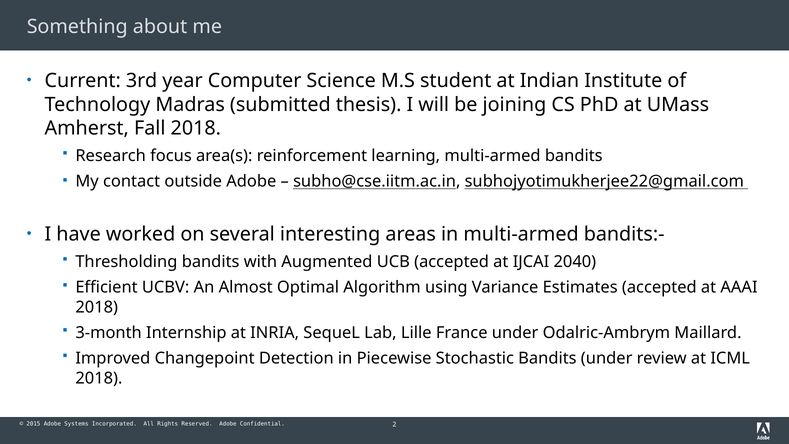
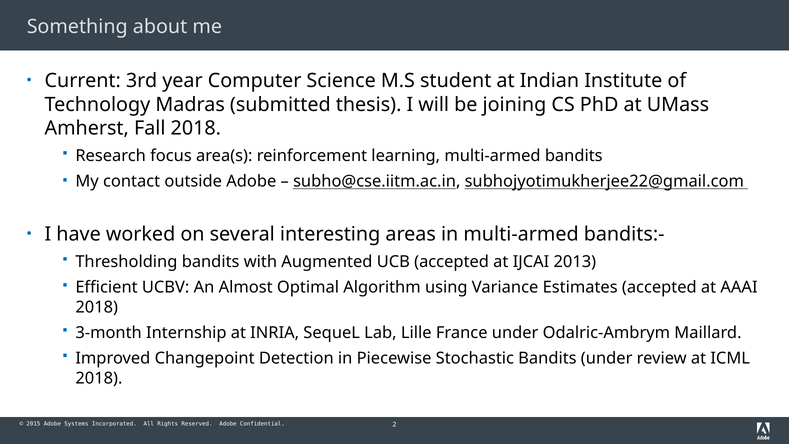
2040: 2040 -> 2013 (575, 262)
